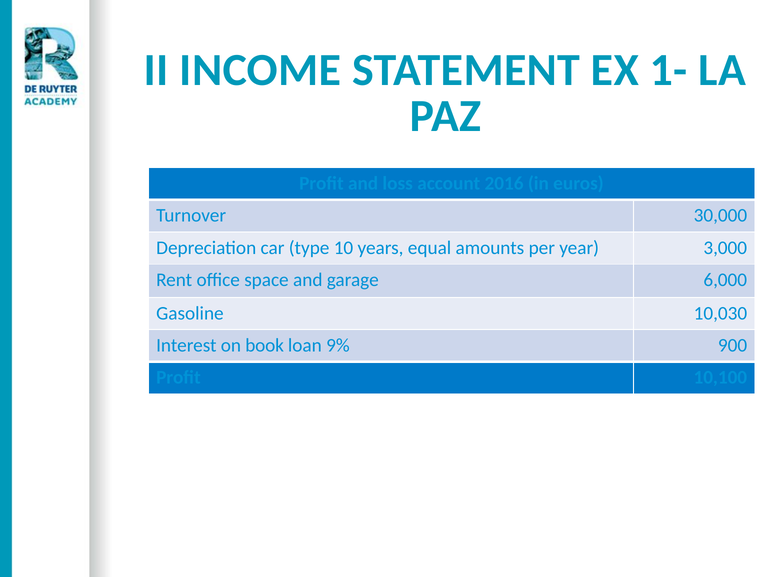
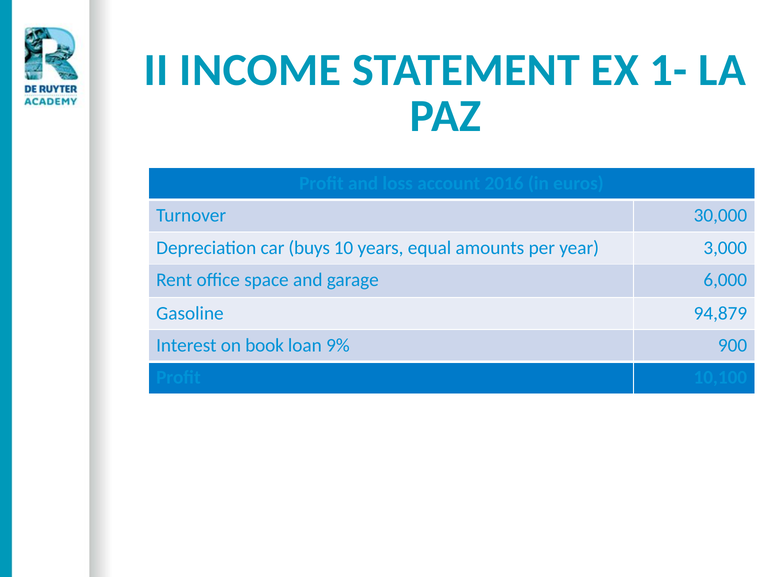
type: type -> buys (309, 248)
10,030: 10,030 -> 94,879 (720, 313)
